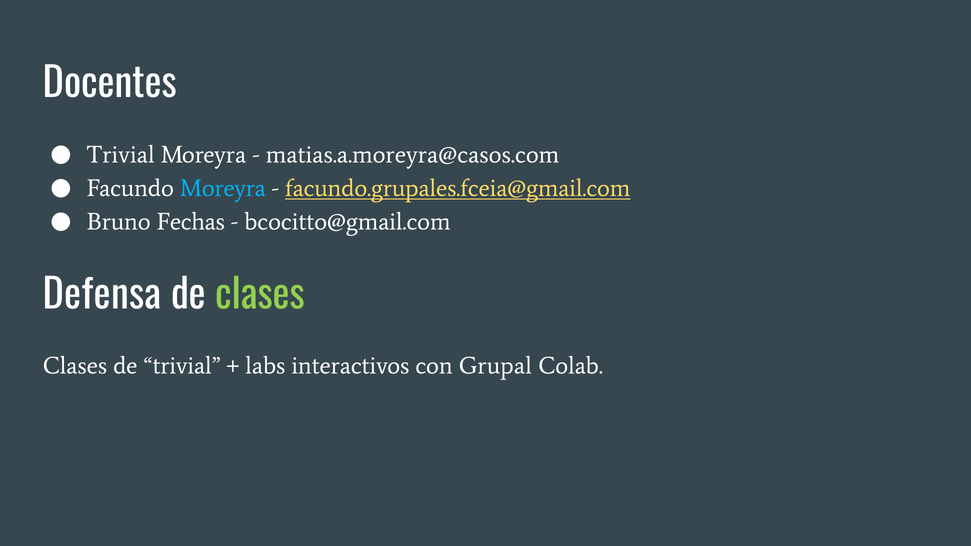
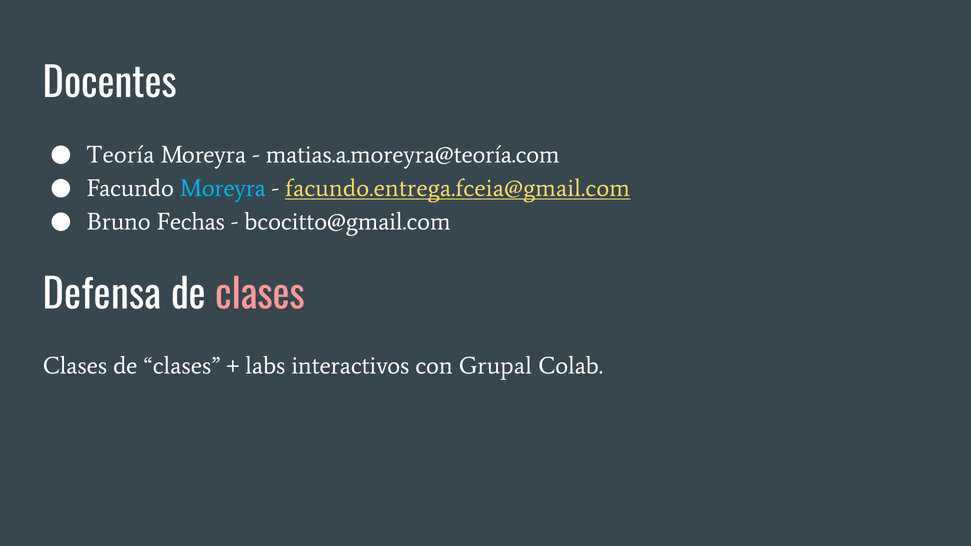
Trivial: Trivial -> Teoría (121, 155)
matias.a.moreyra@casos.com: matias.a.moreyra@casos.com -> matias.a.moreyra@teoría.com (413, 155)
facundo.grupales.fceia@gmail.com: facundo.grupales.fceia@gmail.com -> facundo.entrega.fceia@gmail.com (458, 188)
clases colour: light green -> pink (260, 296)
Clases de trivial: trivial -> clases (182, 366)
